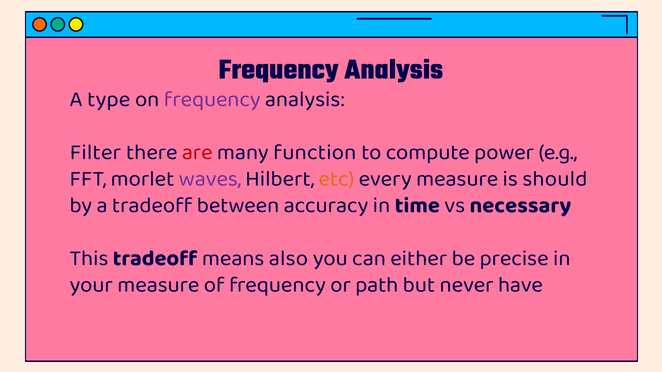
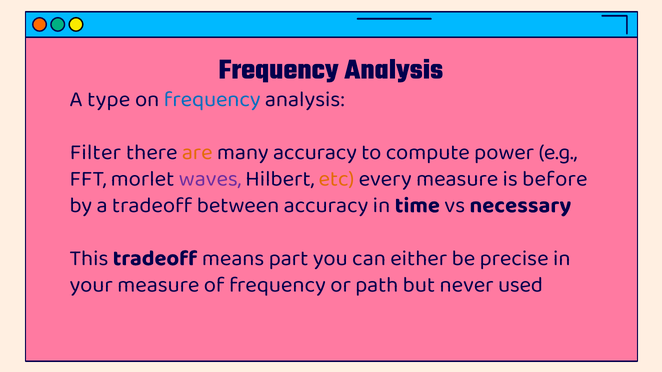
frequency colour: purple -> blue (212, 99)
are colour: red -> orange (197, 152)
many function: function -> accuracy (315, 152)
should: should -> before (555, 179)
also: also -> part (289, 258)
have: have -> used (520, 285)
